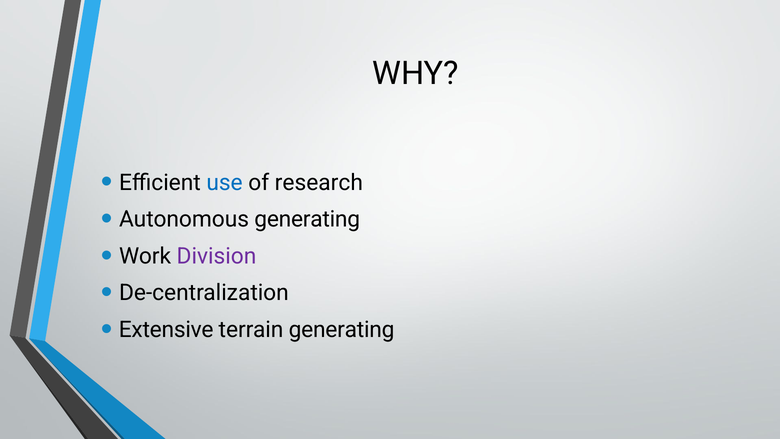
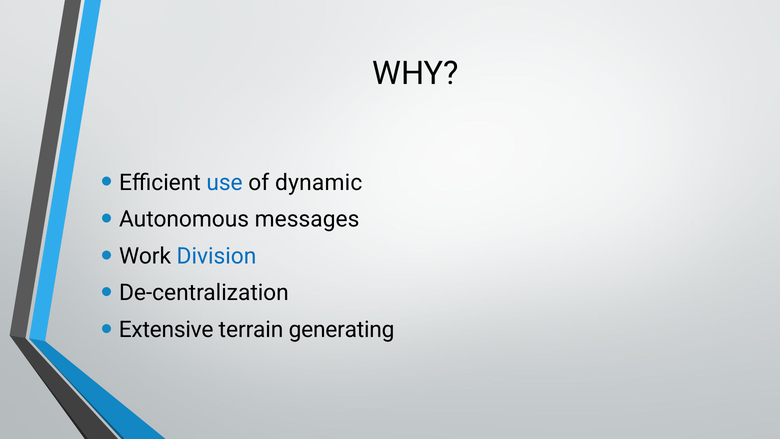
research: research -> dynamic (319, 183)
Autonomous generating: generating -> messages (307, 219)
Division colour: purple -> blue (216, 256)
